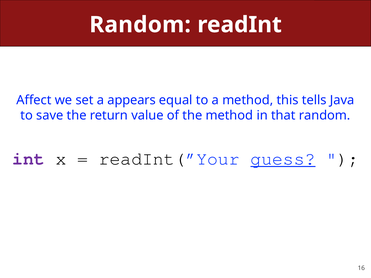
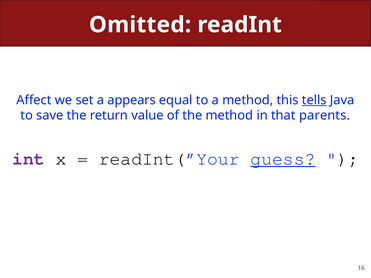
Random: Random -> Omitted (140, 25)
tells underline: none -> present (314, 100)
that random: random -> parents (325, 116)
